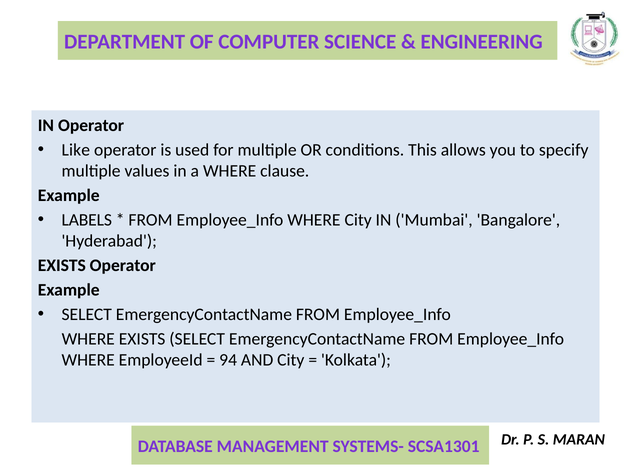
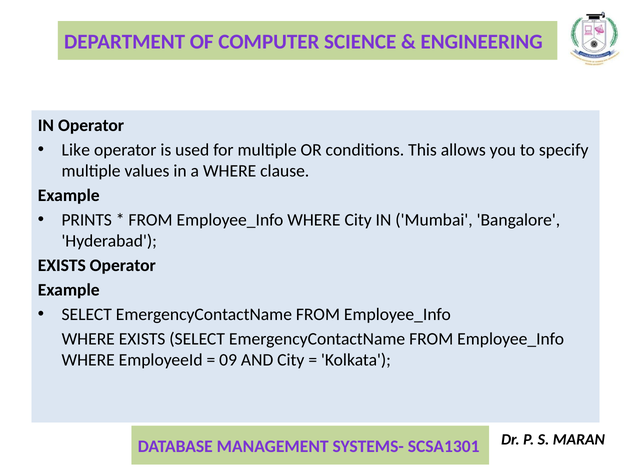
LABELS: LABELS -> PRINTS (87, 220)
94: 94 -> 09 (228, 360)
